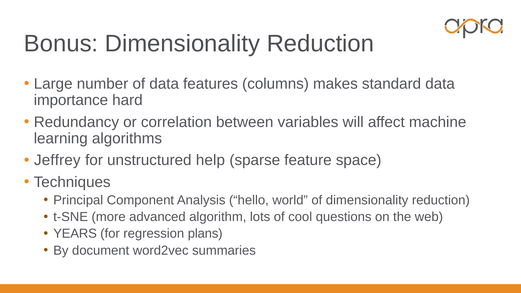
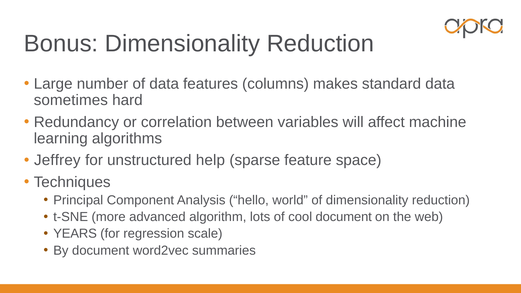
importance: importance -> sometimes (71, 100)
cool questions: questions -> document (344, 217)
plans: plans -> scale (205, 234)
